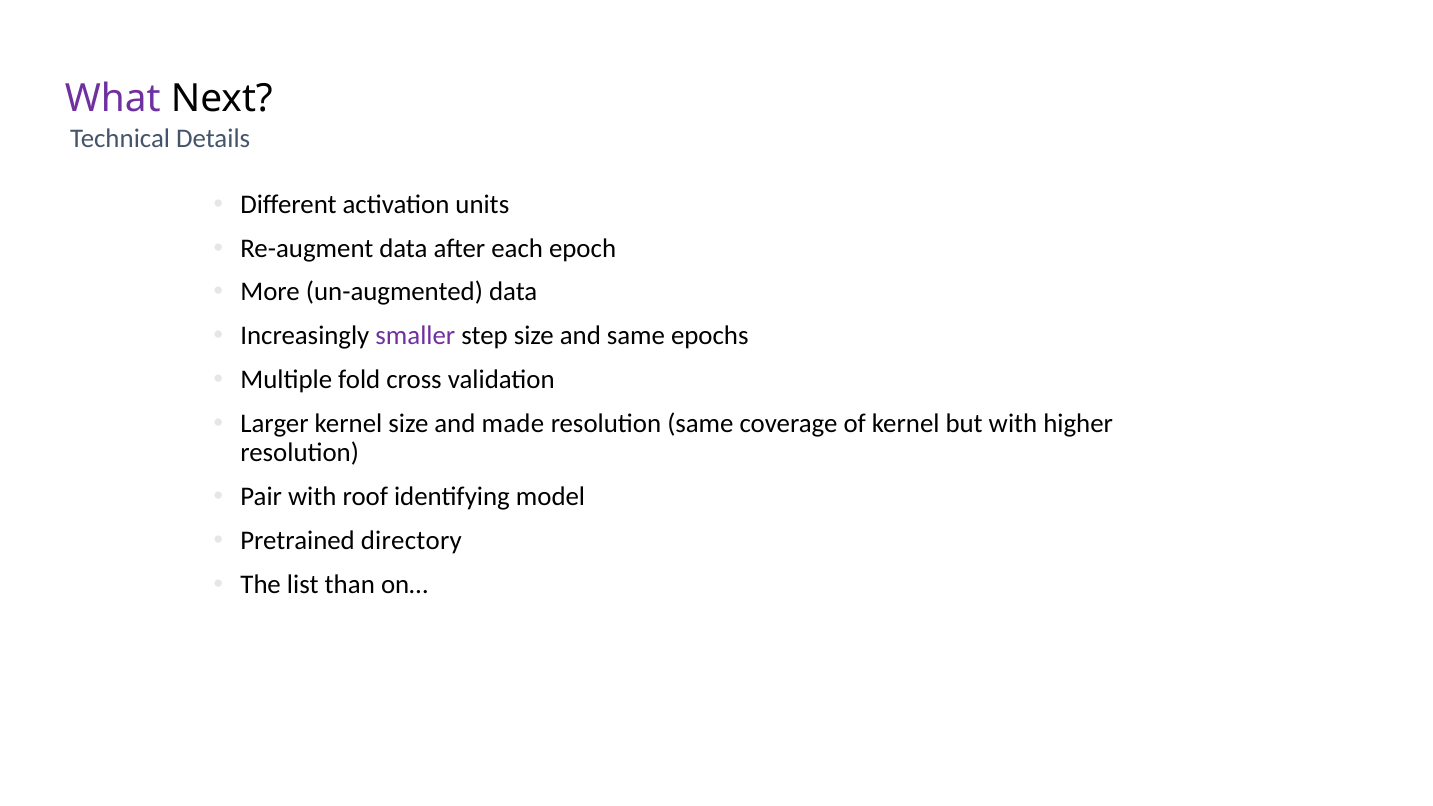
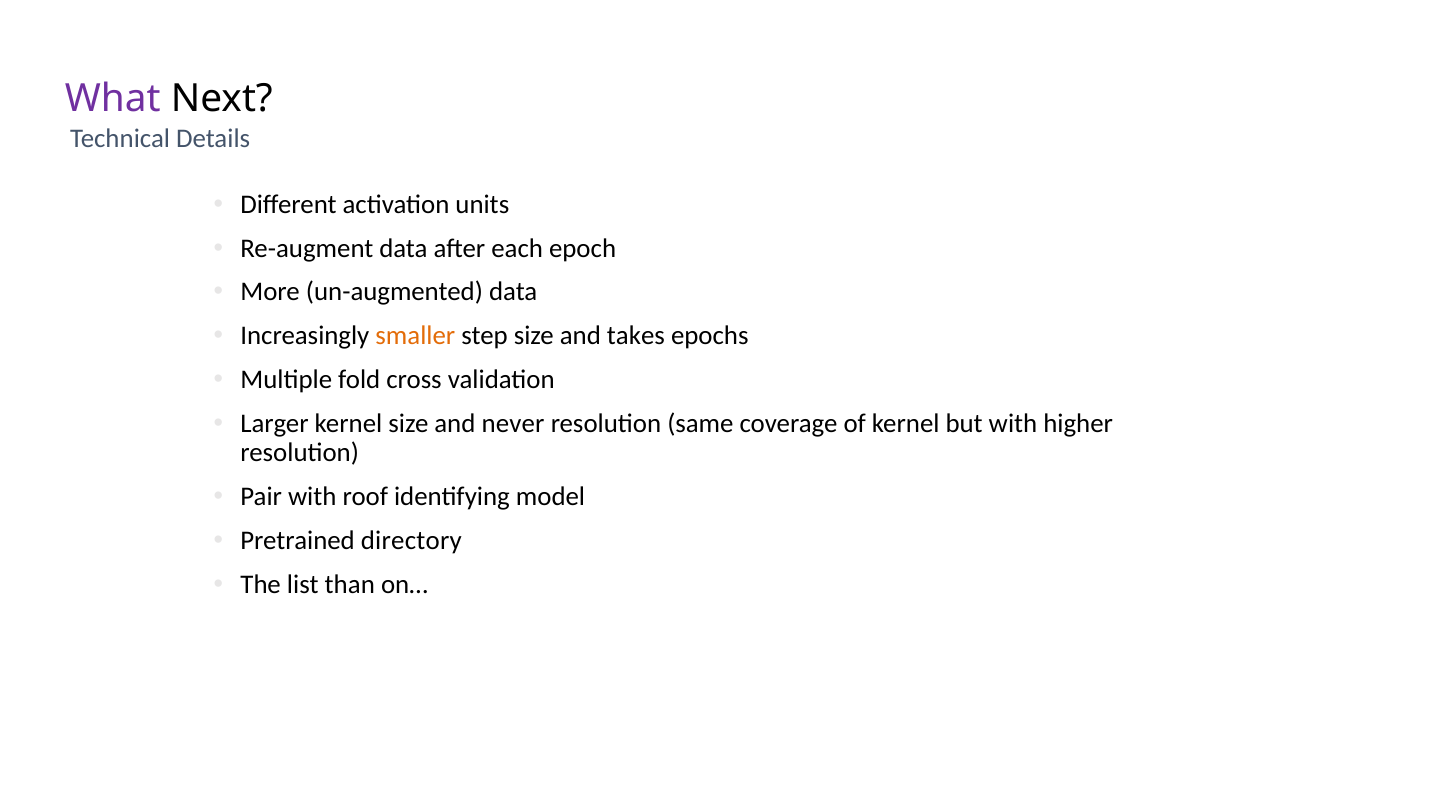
smaller colour: purple -> orange (415, 336)
and same: same -> takes (636, 336)
made: made -> never (513, 424)
